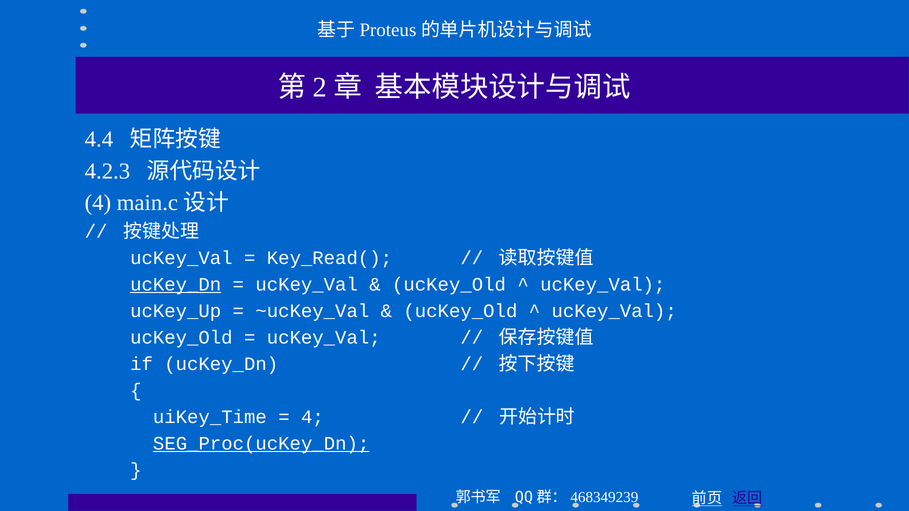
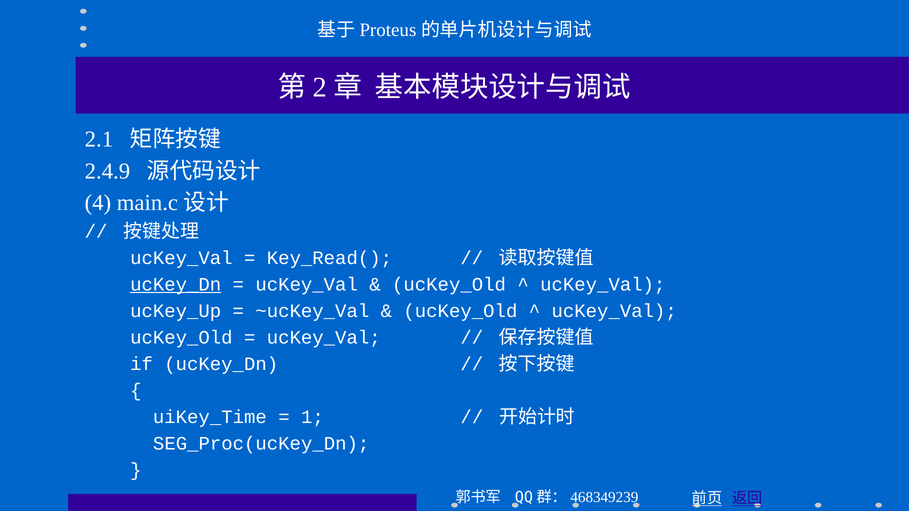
4.4: 4.4 -> 2.1 (99, 139)
4.2.3: 4.2.3 -> 2.4.9 (107, 171)
4: 4 -> 1 (312, 417)
SEG_Proc(ucKey_Dn underline: present -> none (261, 444)
